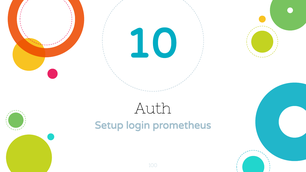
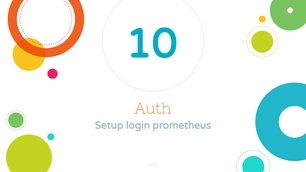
Auth colour: black -> orange (153, 109)
